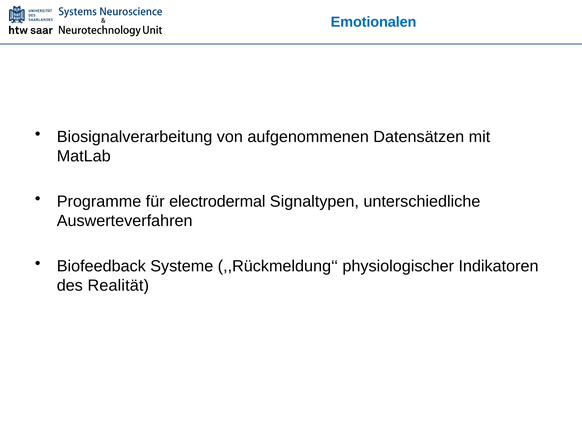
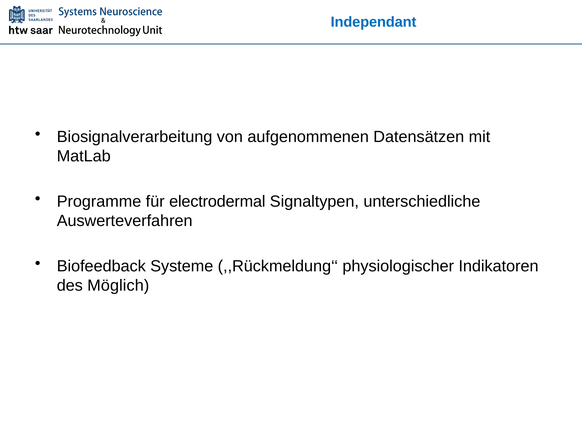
Emotionalen: Emotionalen -> Independant (374, 22)
Realität: Realität -> Möglich (118, 286)
